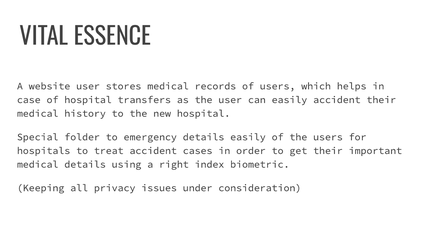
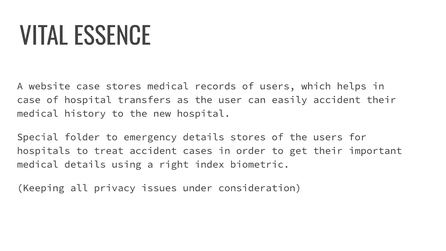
website user: user -> case (88, 86)
details easily: easily -> stores (248, 137)
